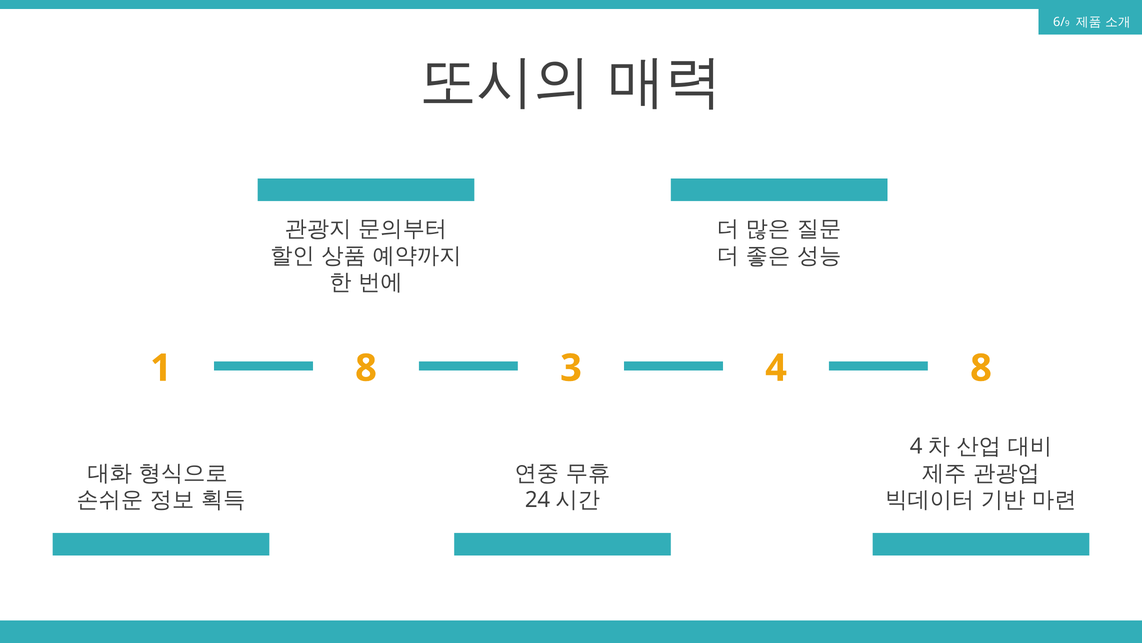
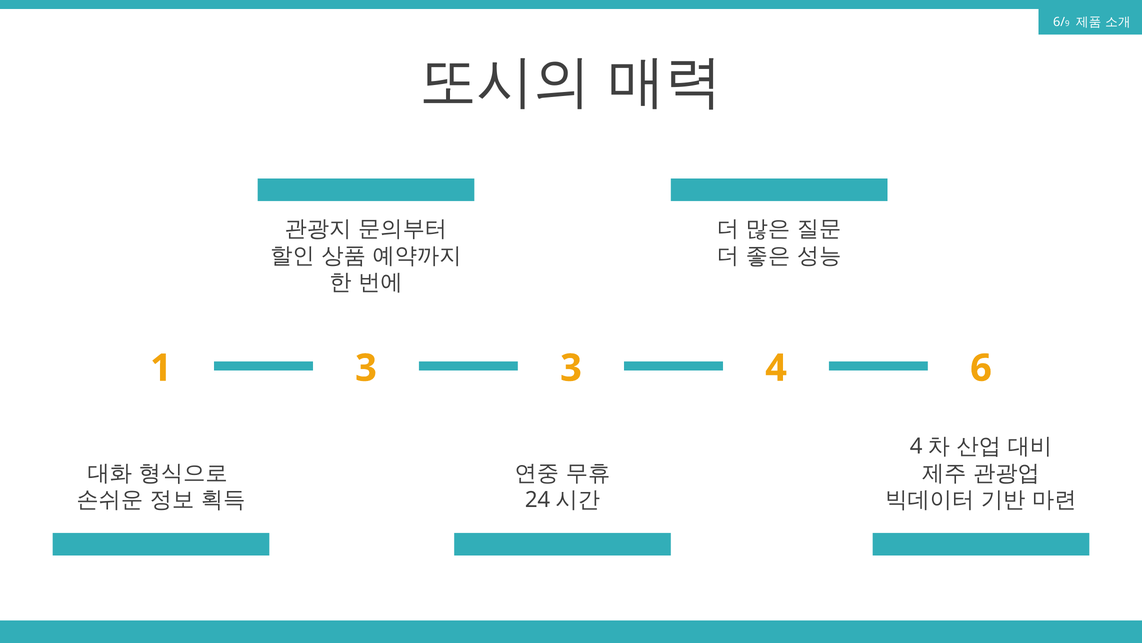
1 8: 8 -> 3 (366, 368)
4 8: 8 -> 6 (981, 368)
